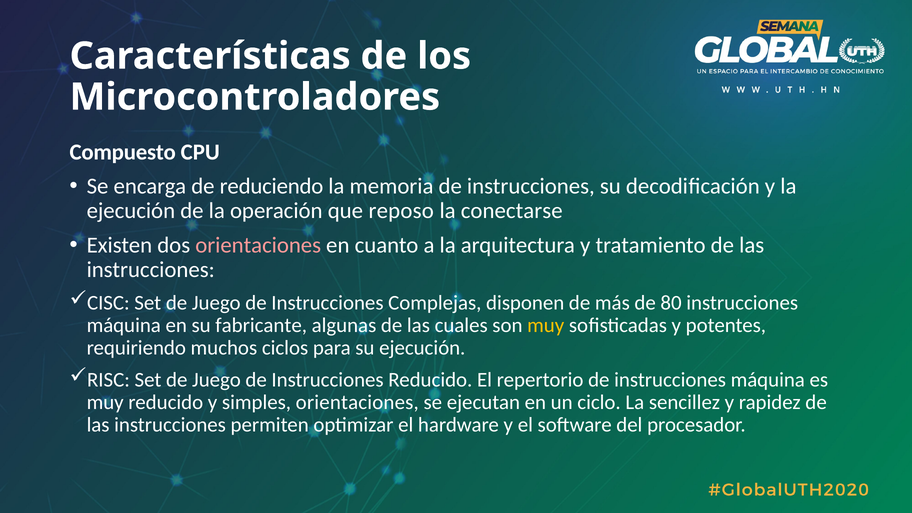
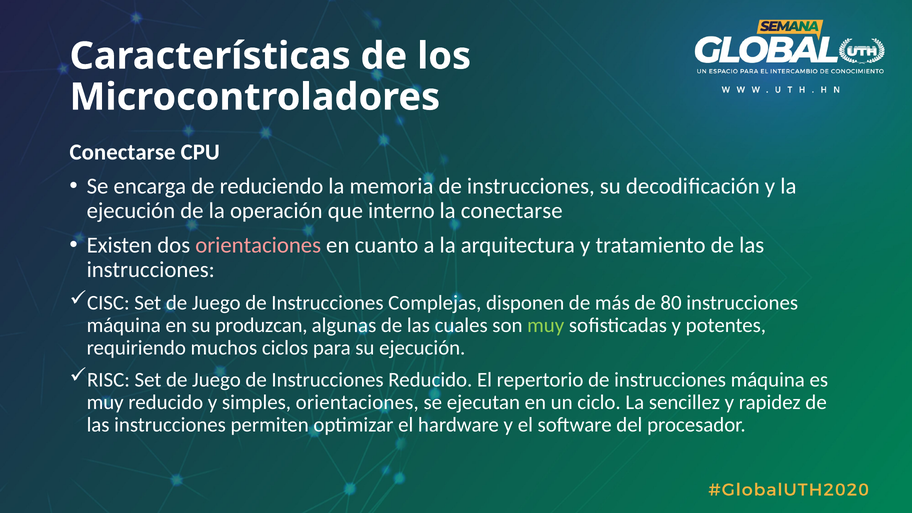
Compuesto: Compuesto -> Conectarse (123, 152)
reposo: reposo -> interno (401, 211)
fabricante: fabricante -> produzcan (261, 325)
muy colour: yellow -> light green (546, 325)
